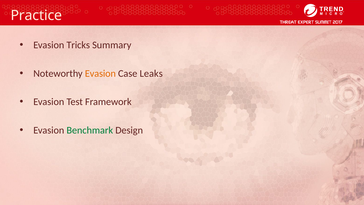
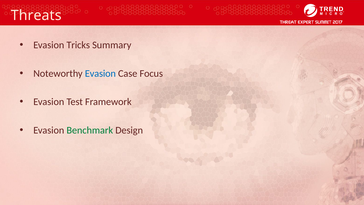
Practice: Practice -> Threats (36, 16)
Evasion colour: orange -> blue (100, 73)
Leaks: Leaks -> Focus (151, 73)
